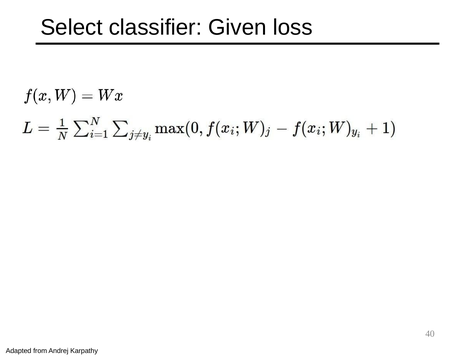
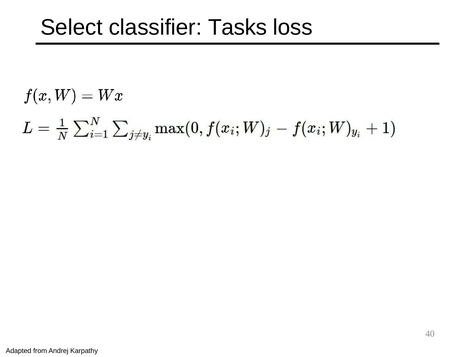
Given: Given -> Tasks (238, 27)
